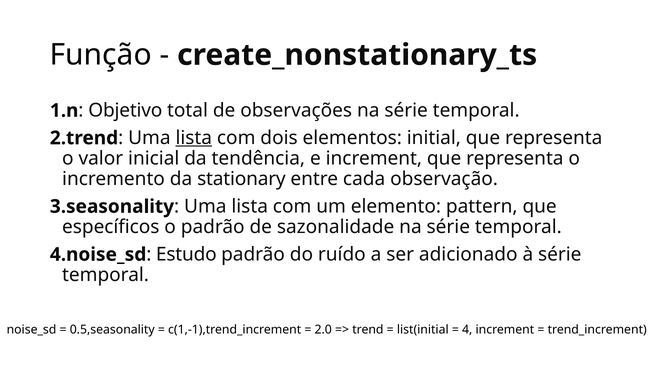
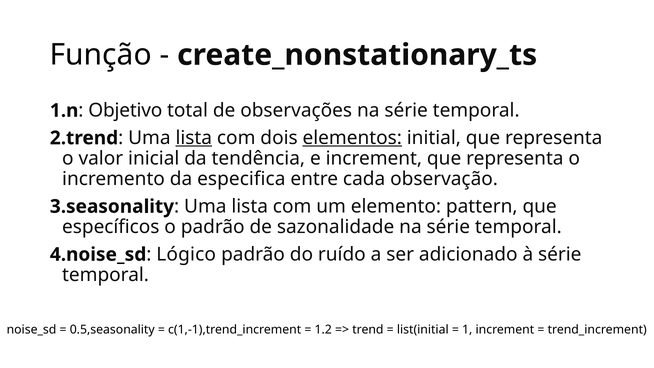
elementos underline: none -> present (352, 138)
stationary: stationary -> especifica (241, 179)
Estudo: Estudo -> Lógico (186, 254)
2.0: 2.0 -> 1.2 (323, 329)
4: 4 -> 1 (467, 329)
